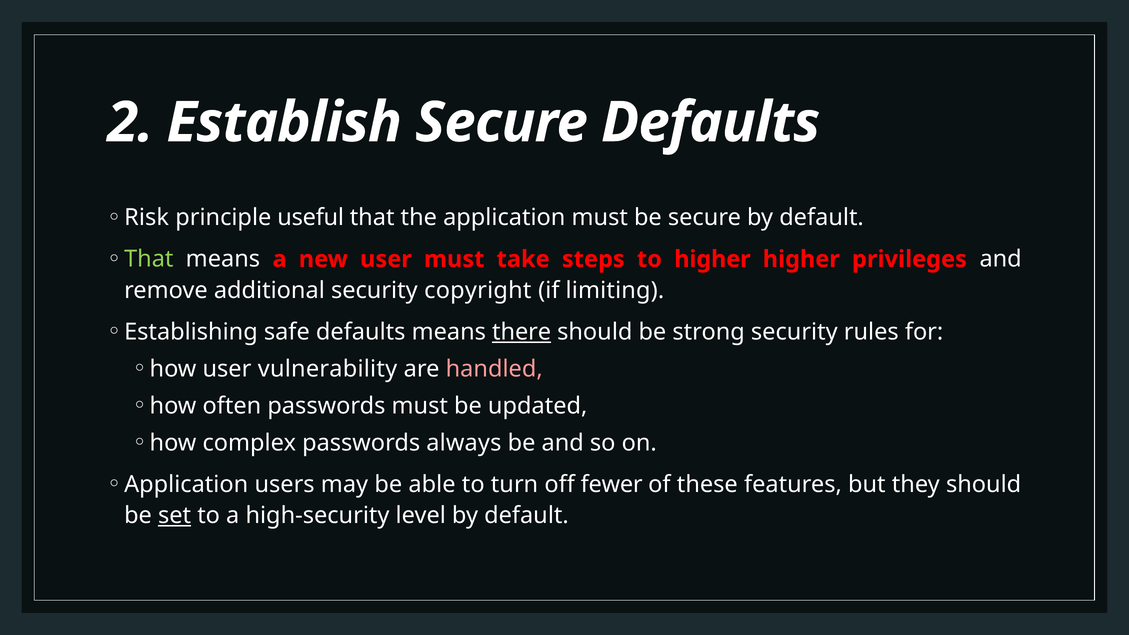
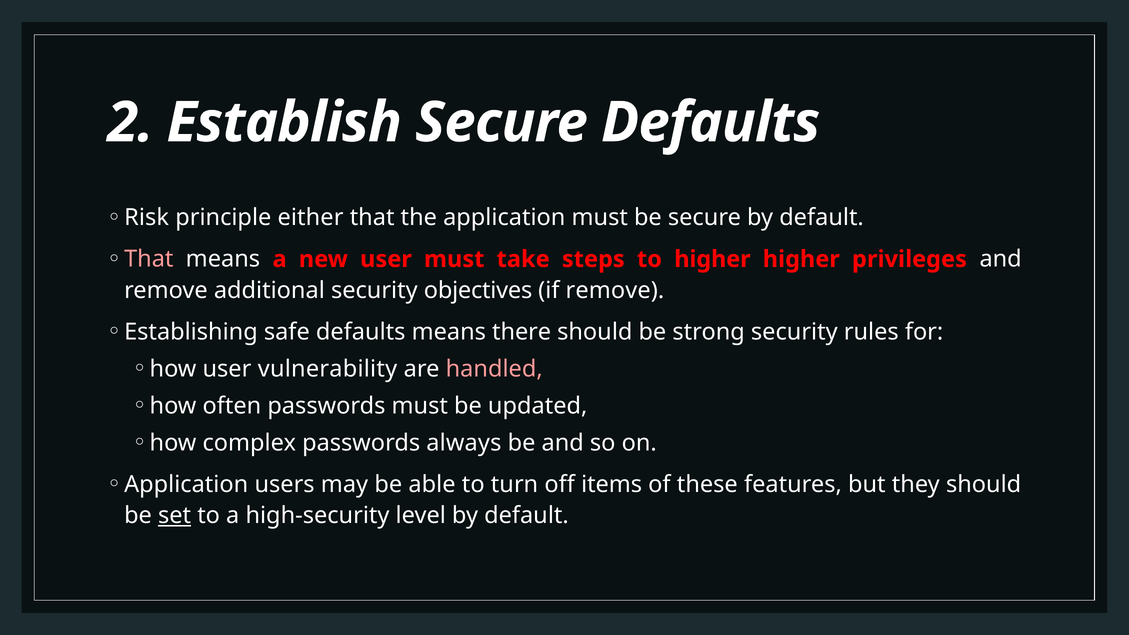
useful: useful -> either (311, 218)
That colour: light green -> pink (149, 259)
copyright: copyright -> objectives (478, 290)
if limiting: limiting -> remove (615, 290)
there underline: present -> none (522, 332)
fewer: fewer -> items (612, 484)
